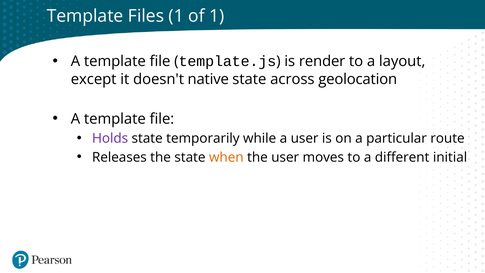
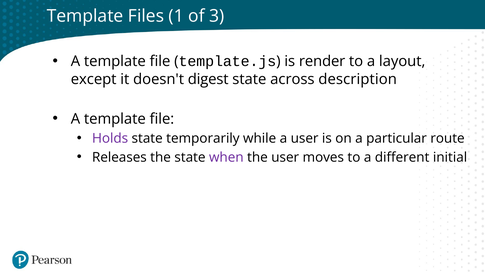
1: 1 -> 3 (217, 16)
native: native -> digest (208, 79)
geolocation: geolocation -> description (358, 79)
when colour: orange -> purple (226, 157)
